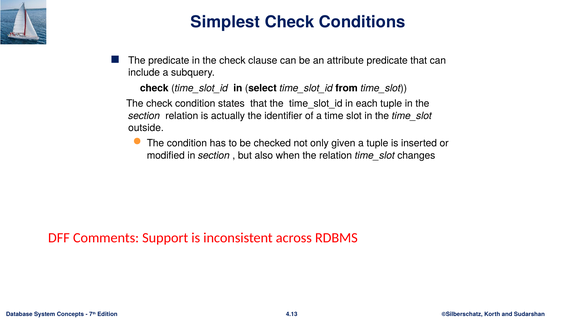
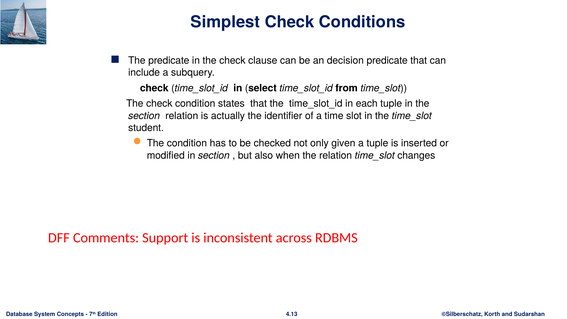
attribute: attribute -> decision (345, 60)
outside: outside -> student (146, 128)
